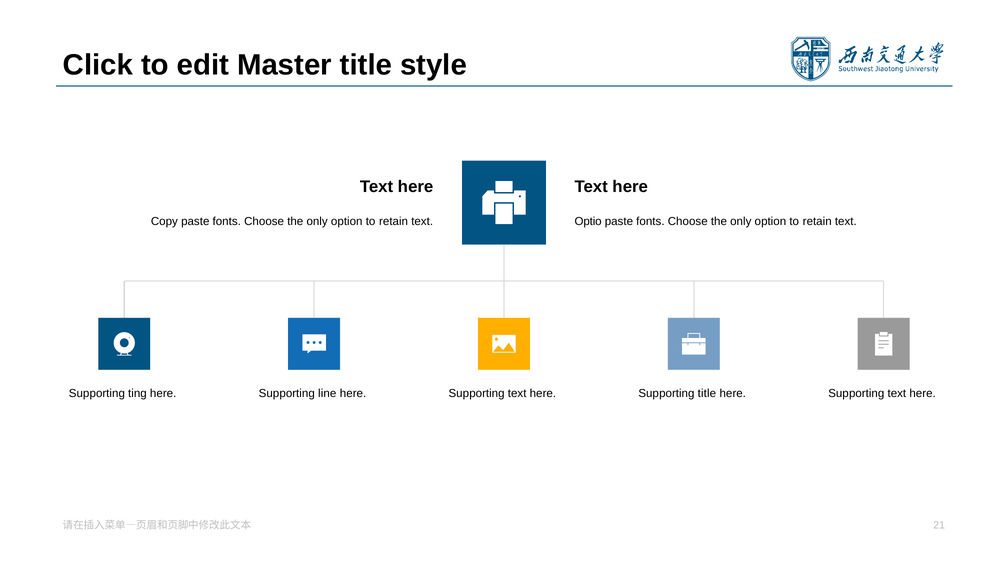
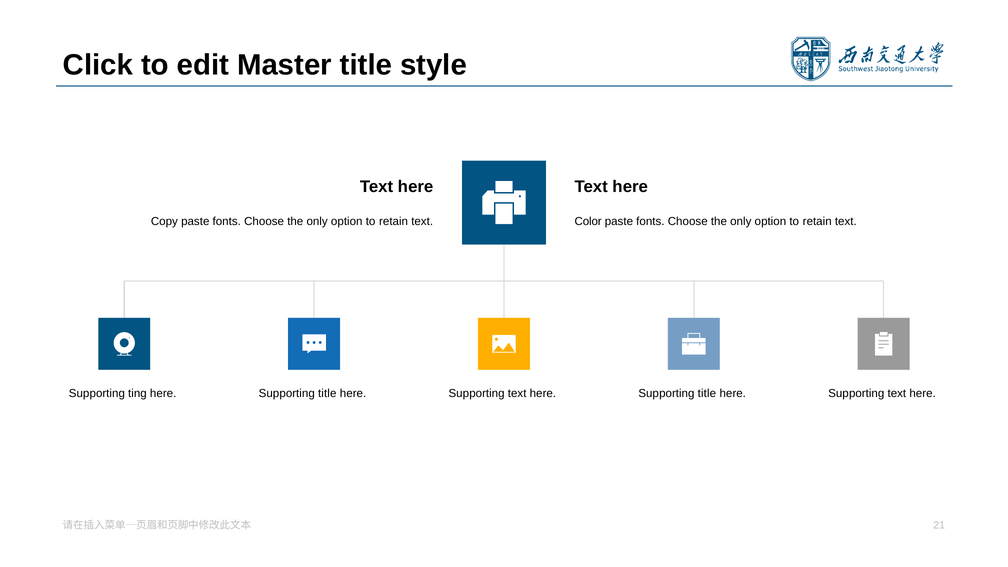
Optio: Optio -> Color (588, 221)
line: line -> title (327, 393)
